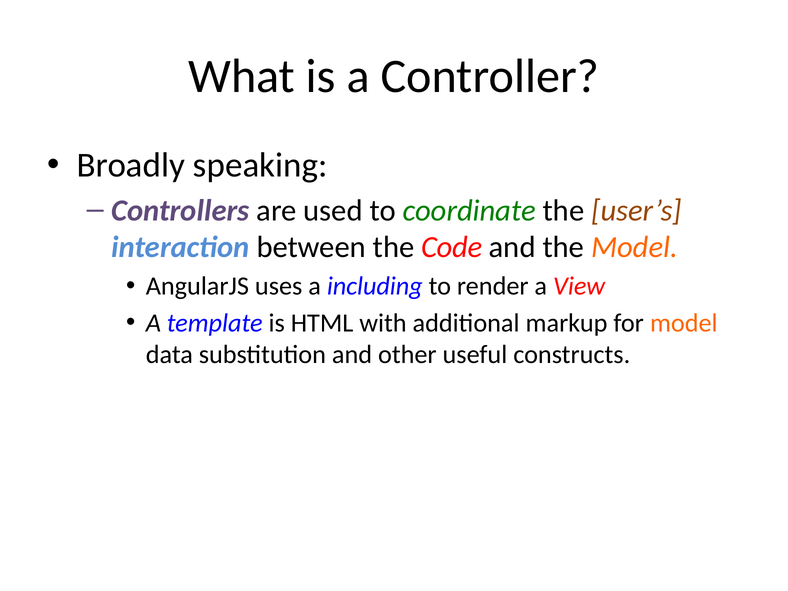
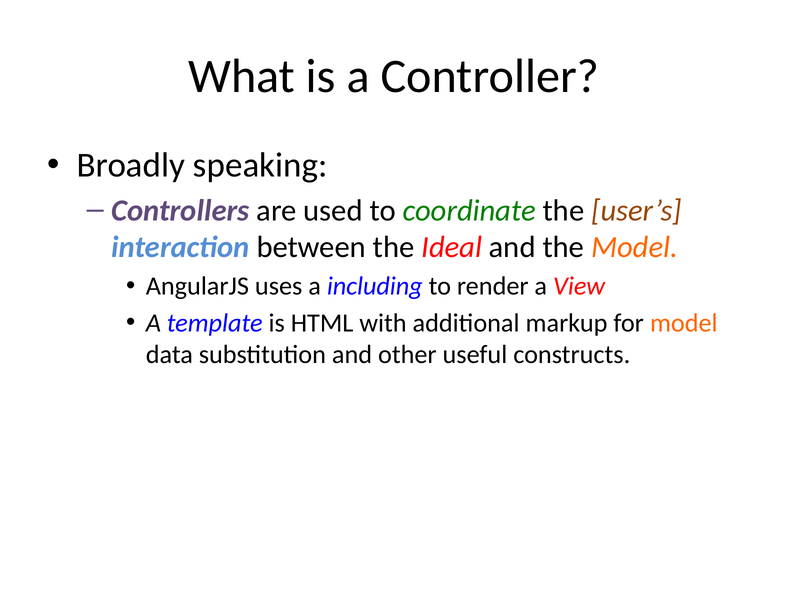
Code: Code -> Ideal (452, 247)
